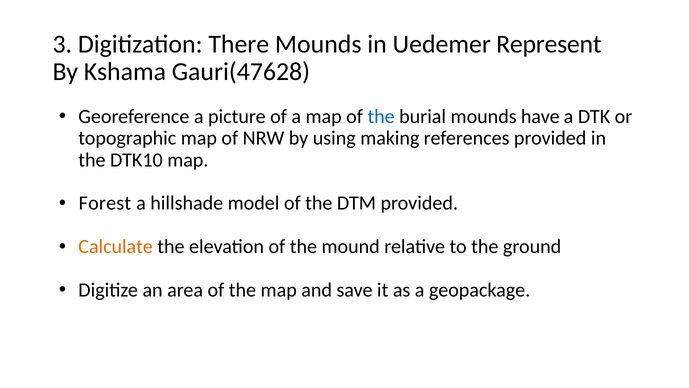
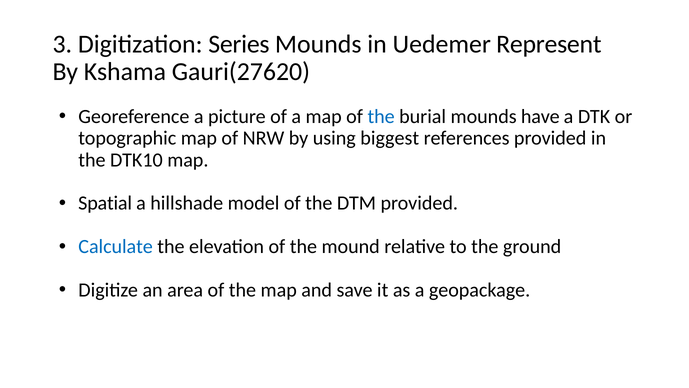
There: There -> Series (239, 44)
Gauri(47628: Gauri(47628 -> Gauri(27620 (241, 72)
making: making -> biggest (390, 138)
Forest: Forest -> Spatial (105, 203)
Calculate colour: orange -> blue (116, 246)
